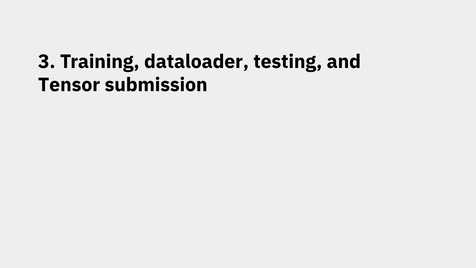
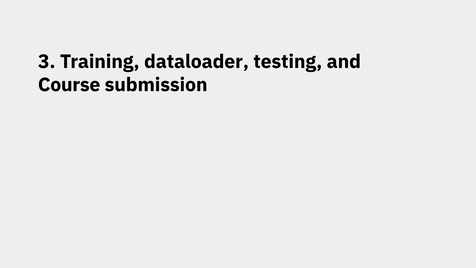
Tensor: Tensor -> Course (69, 85)
